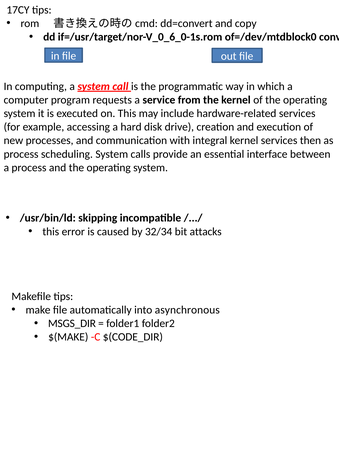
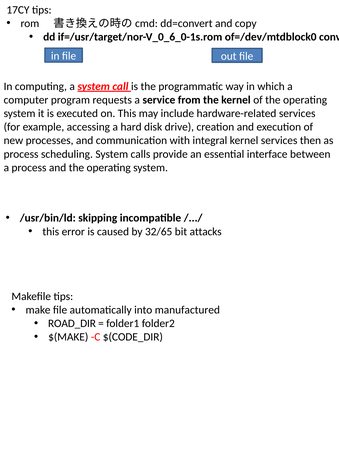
32/34: 32/34 -> 32/65 (159, 232)
asynchronous: asynchronous -> manufactured (187, 310)
MSGS_DIR: MSGS_DIR -> ROAD_DIR (72, 323)
